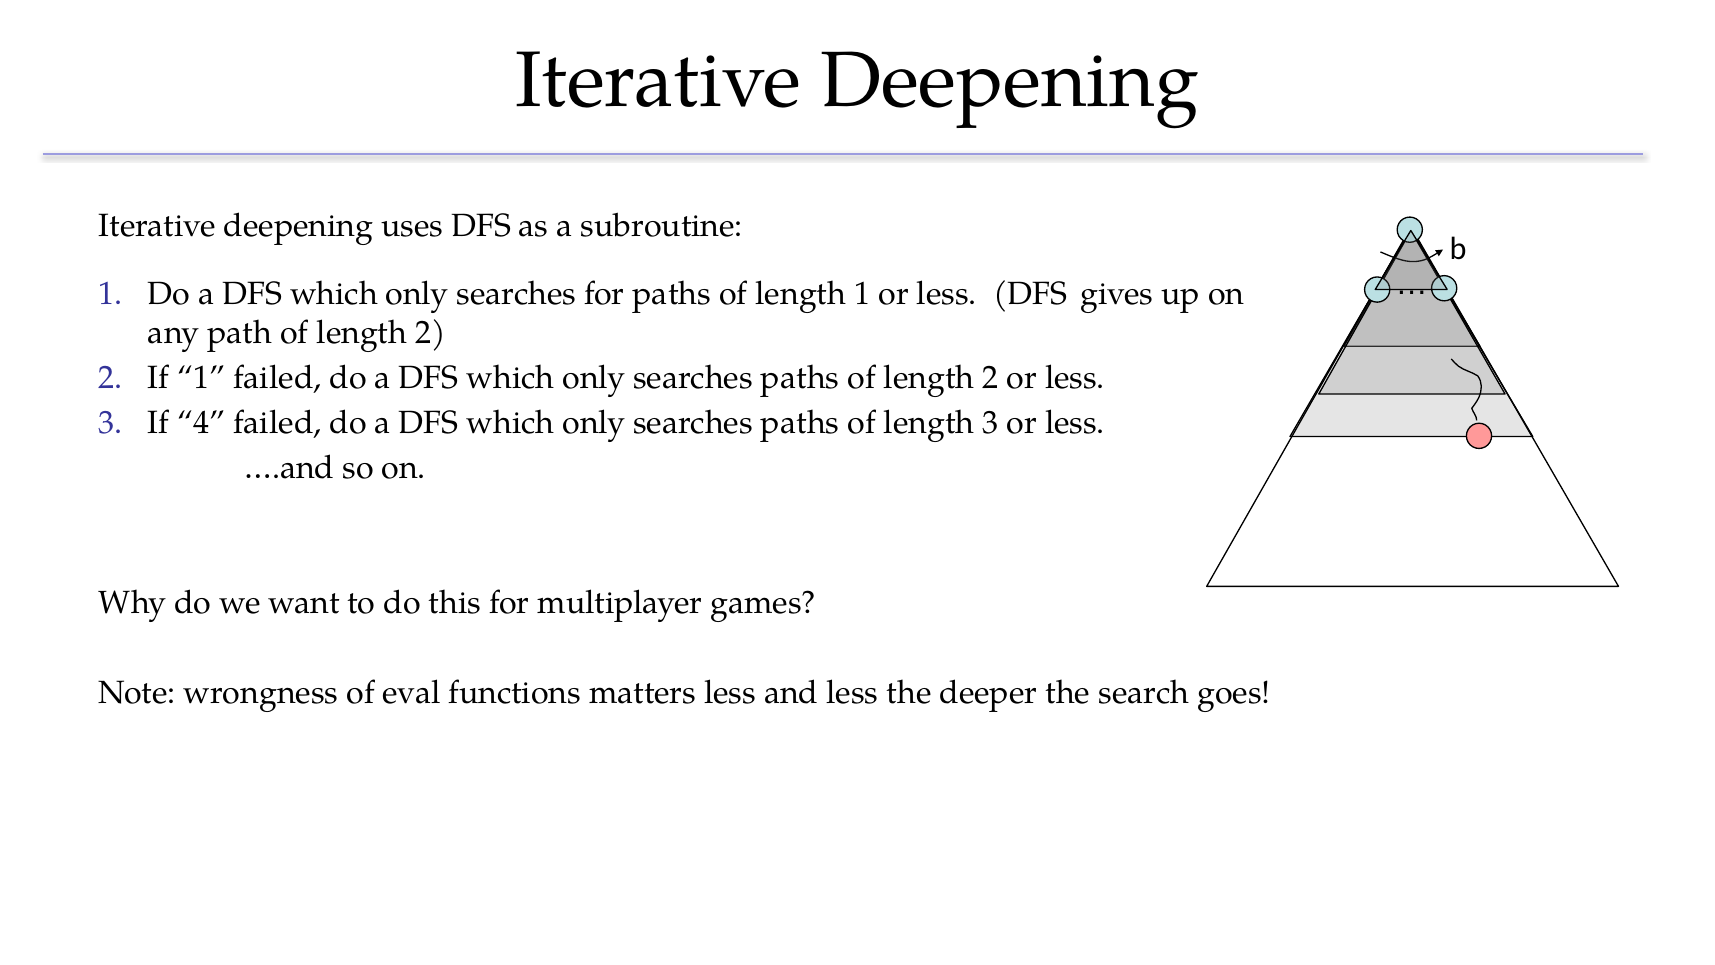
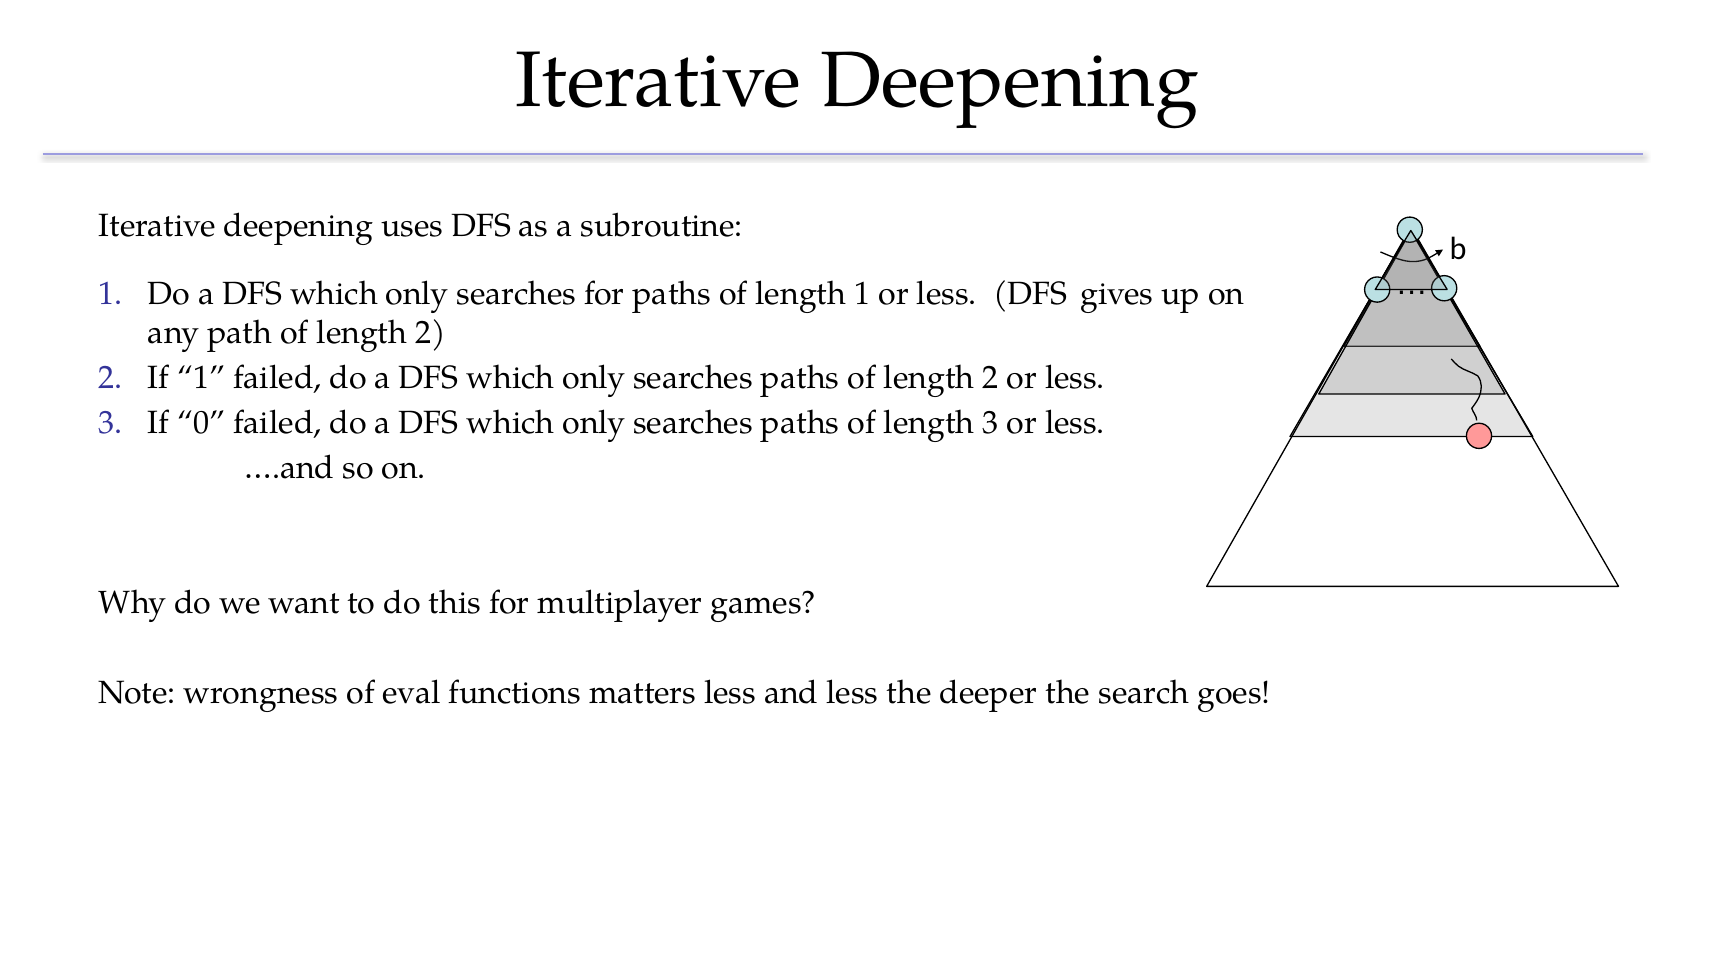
4: 4 -> 0 (202, 423)
